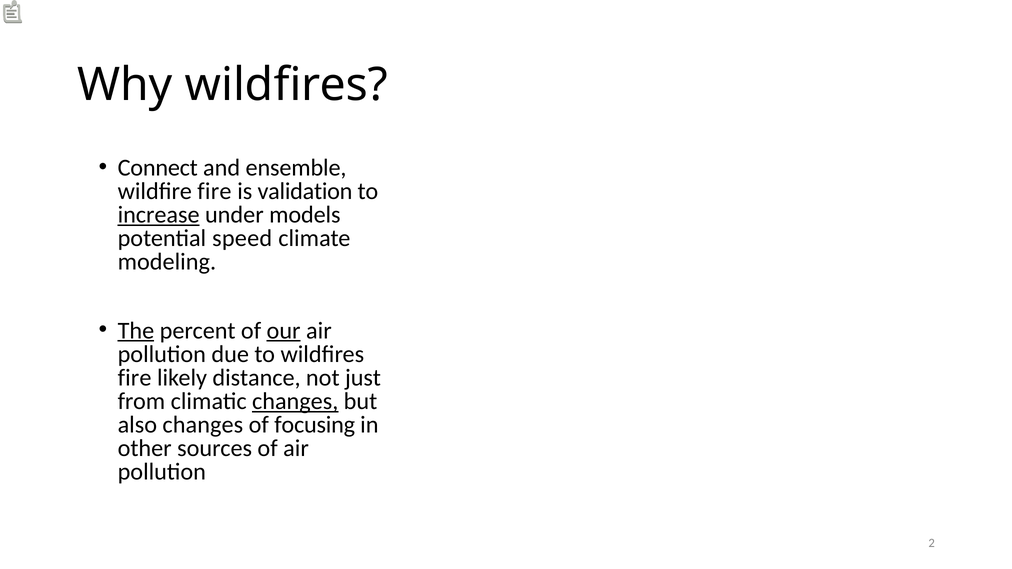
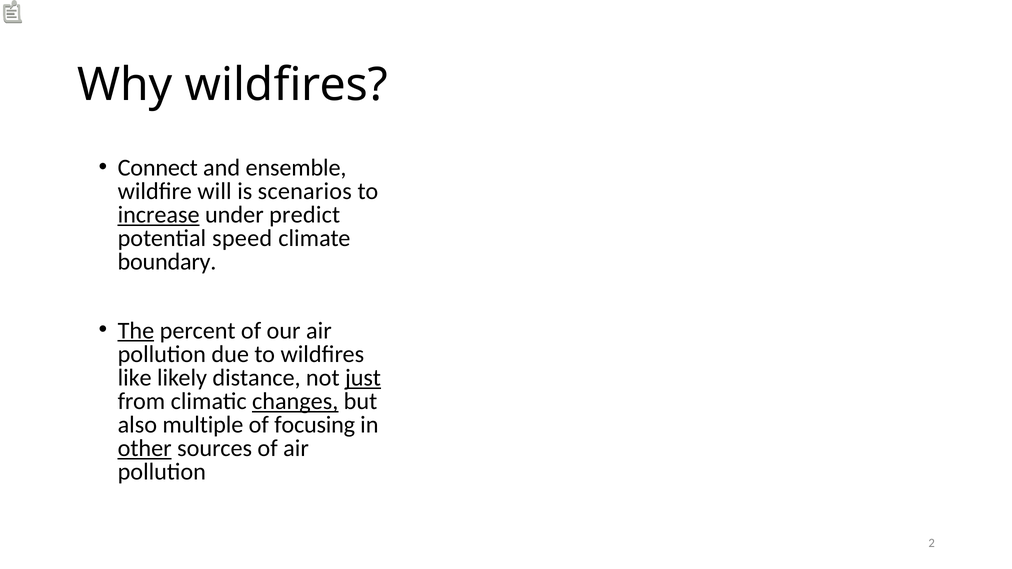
wildfire fire: fire -> will (214, 191)
validation: validation -> scenarios (305, 191)
models: models -> predict (305, 215)
modeling: modeling -> boundary (167, 262)
our underline: present -> none (284, 331)
fire: fire -> like (135, 378)
just underline: none -> present (363, 378)
also changes: changes -> multiple (203, 425)
other underline: none -> present (145, 448)
